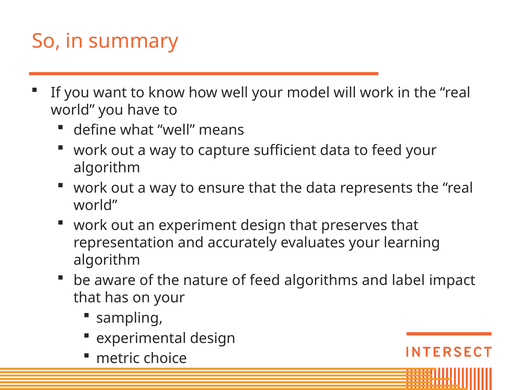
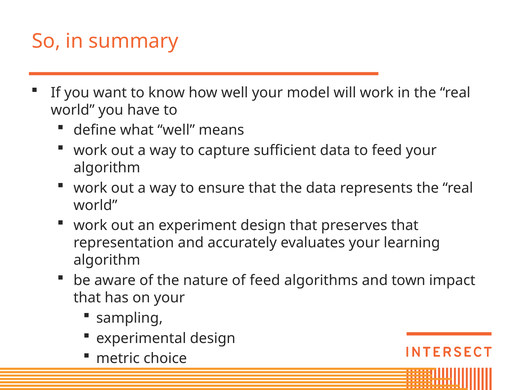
label: label -> town (408, 280)
